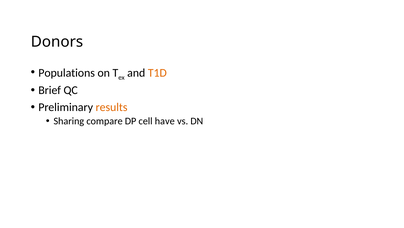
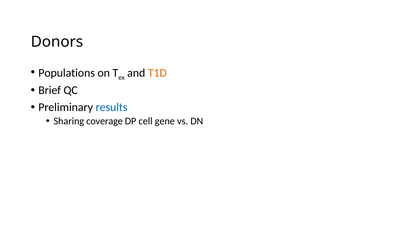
results colour: orange -> blue (112, 107)
compare: compare -> coverage (105, 121)
have: have -> gene (165, 121)
